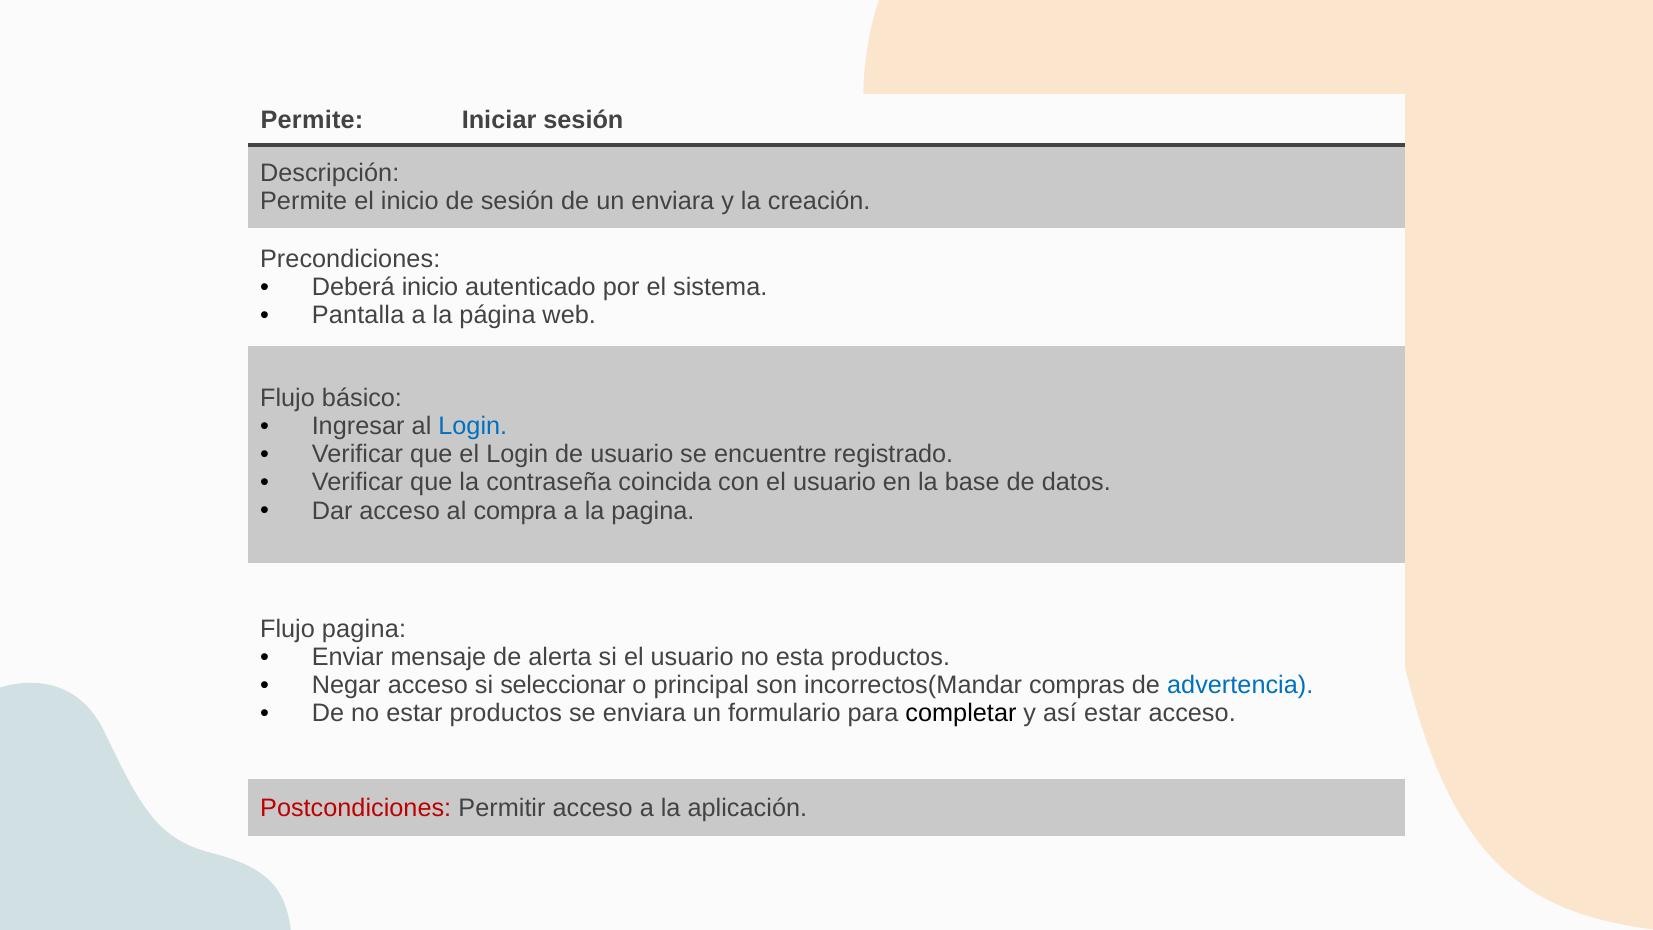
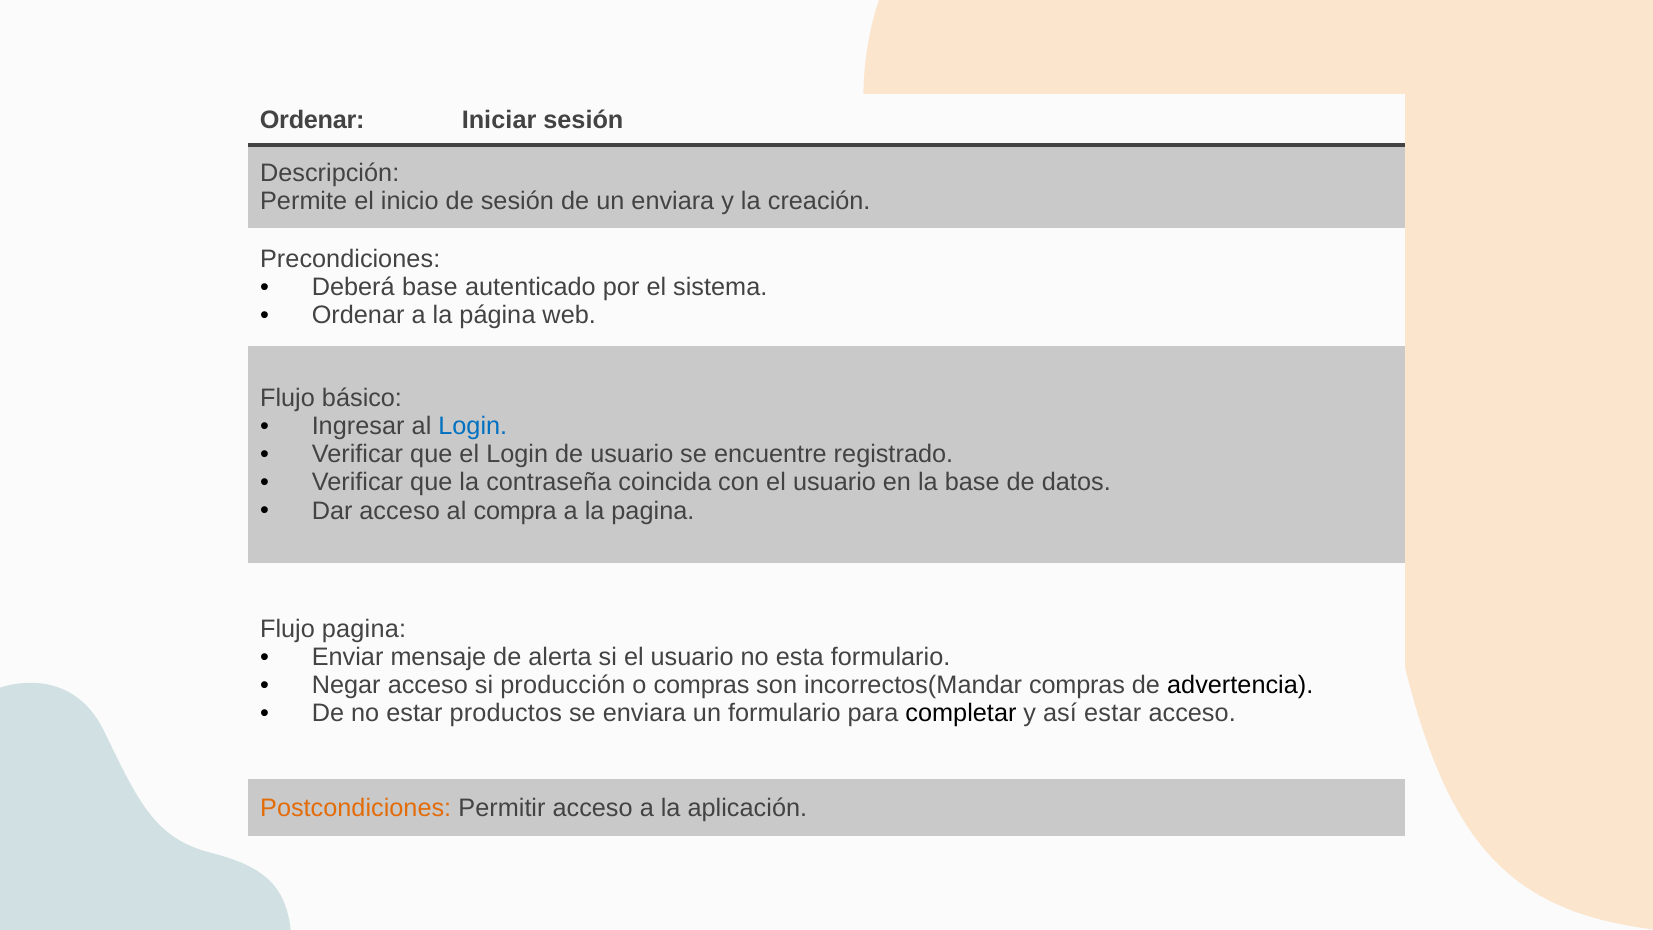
Permite: Permite -> Ordenar (312, 120)
Deberá inicio: inicio -> base (430, 287)
Pantalla: Pantalla -> Ordenar (358, 315)
esta productos: productos -> formulario (891, 657)
seleccionar: seleccionar -> producción (563, 685)
o principal: principal -> compras (701, 685)
advertencia colour: blue -> black (1240, 685)
Postcondiciones colour: red -> orange (356, 808)
